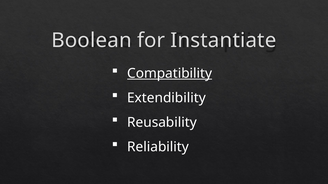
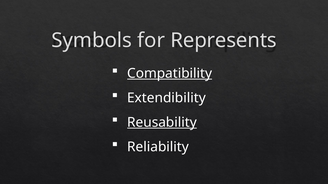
Boolean: Boolean -> Symbols (92, 40)
Instantiate: Instantiate -> Represents (224, 40)
Reusability underline: none -> present (162, 123)
